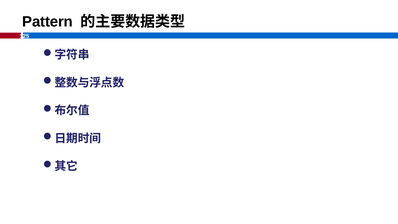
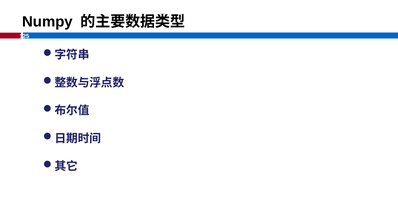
Pattern: Pattern -> Numpy (47, 22)
